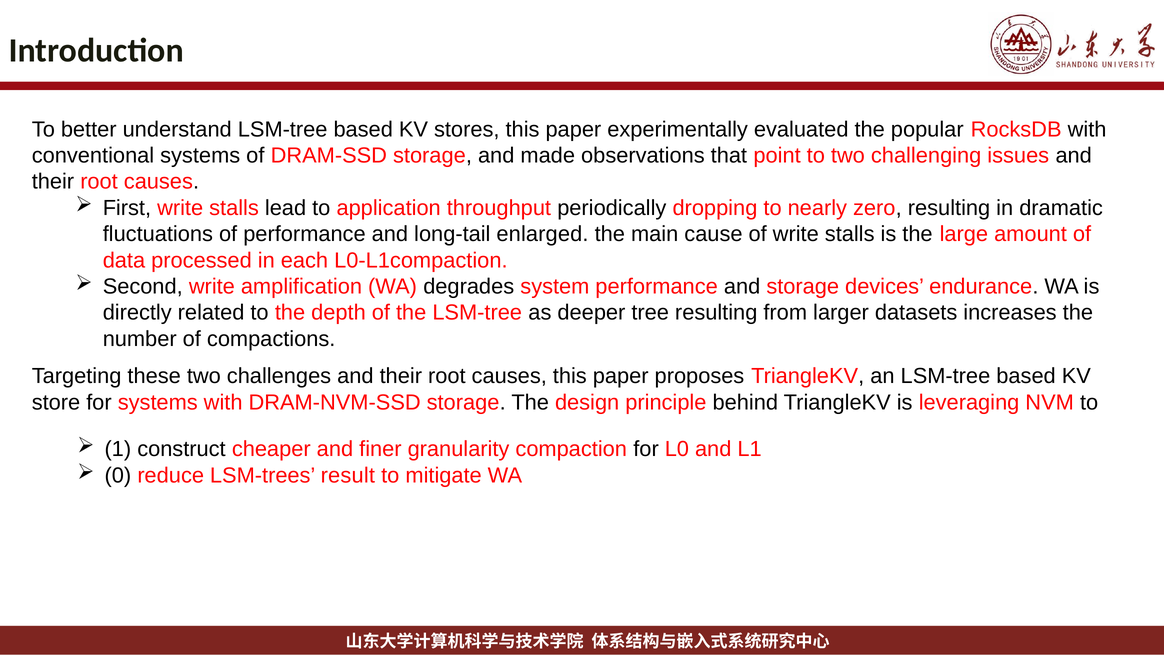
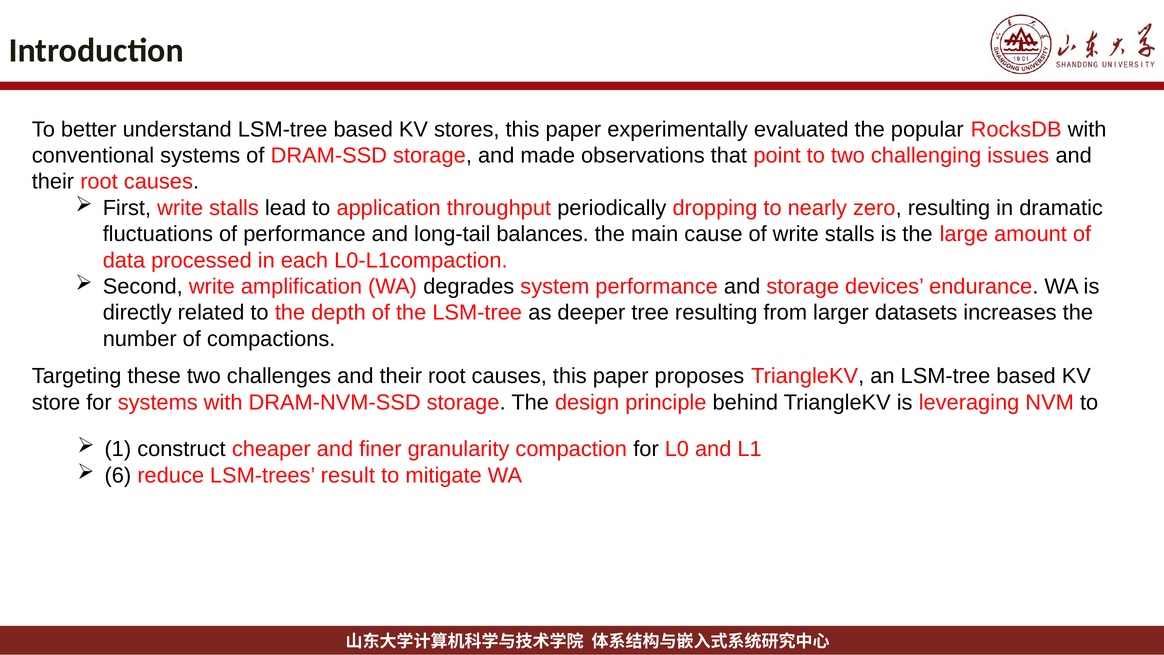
enlarged: enlarged -> balances (543, 234)
0: 0 -> 6 (118, 475)
